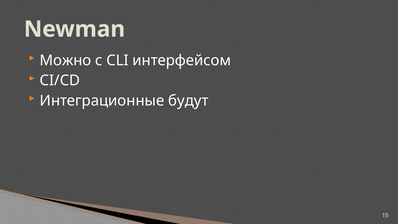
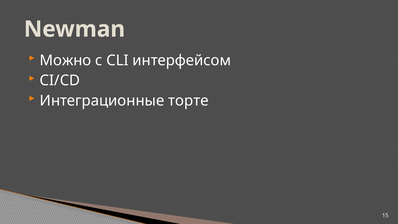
будут: будут -> торте (188, 101)
